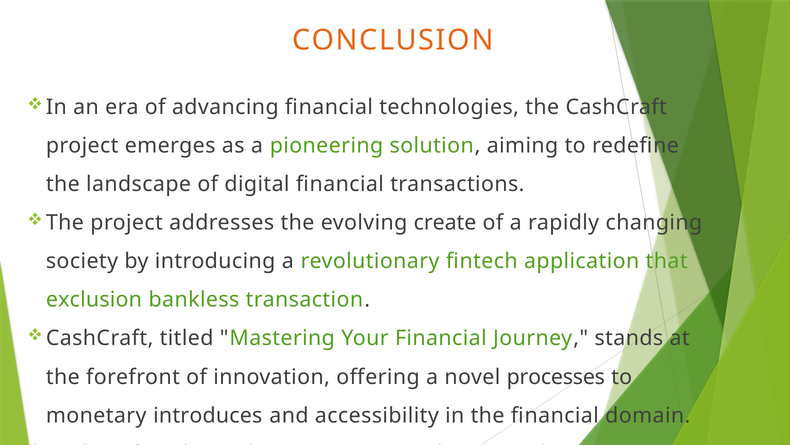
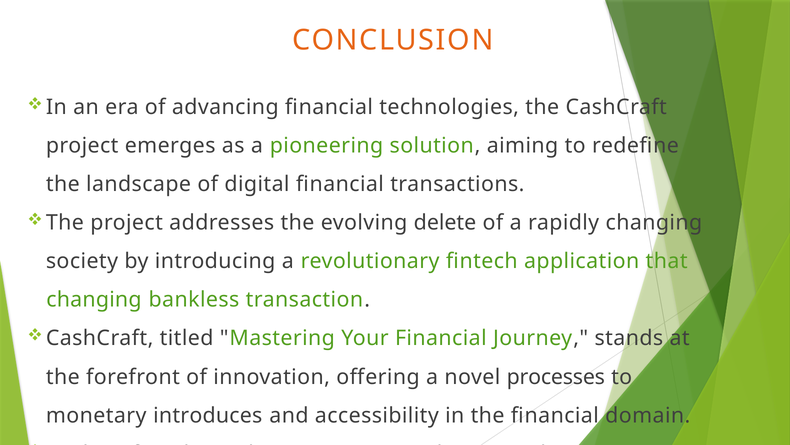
create: create -> delete (445, 222)
exclusion: exclusion -> changing (94, 299)
